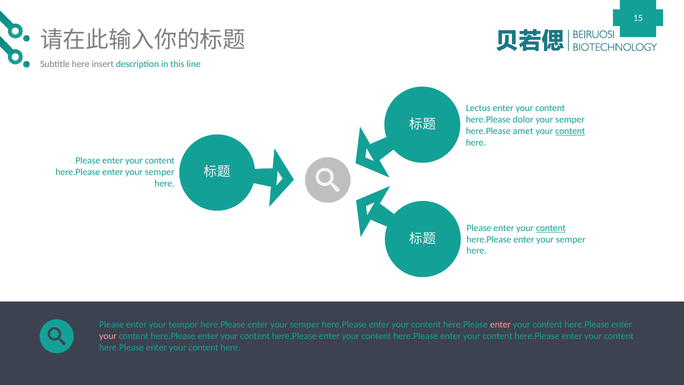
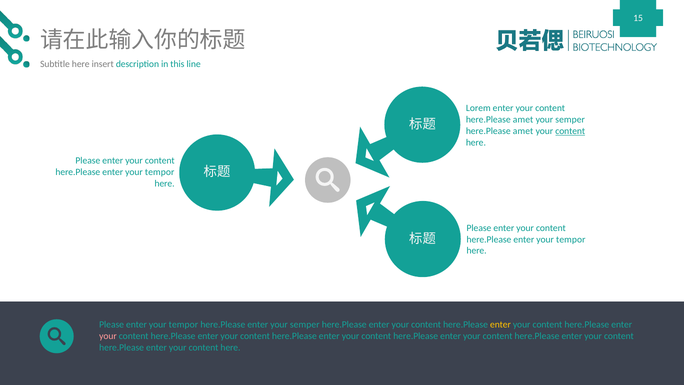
Lectus: Lectus -> Lorem (478, 108)
dolor: dolor -> amet (523, 120)
semper: semper -> tempor (160, 172)
content underline: present -> none (551, 228)
semper: semper -> tempor (571, 239)
enter colour: pink -> yellow (500, 324)
